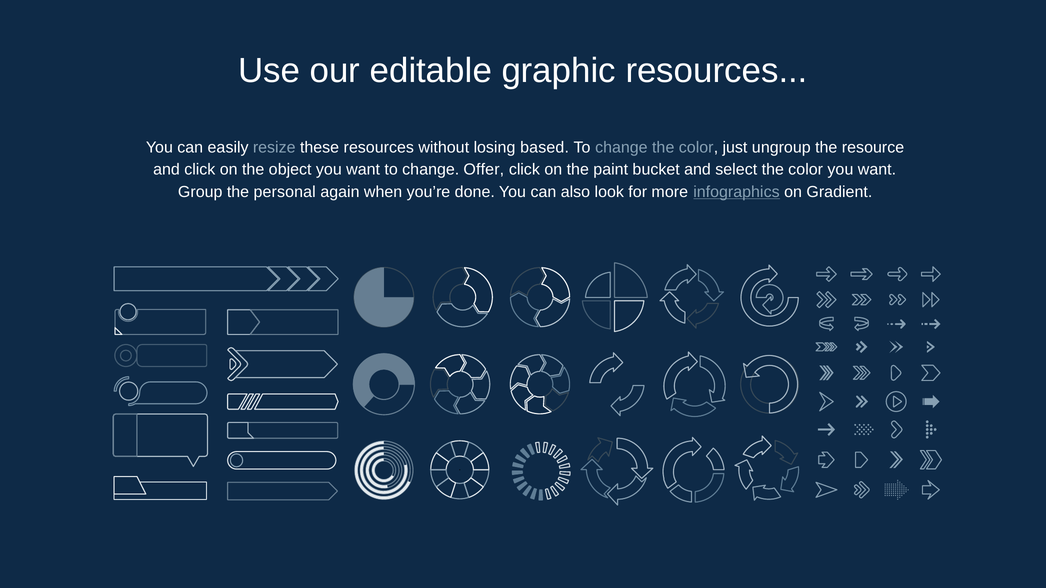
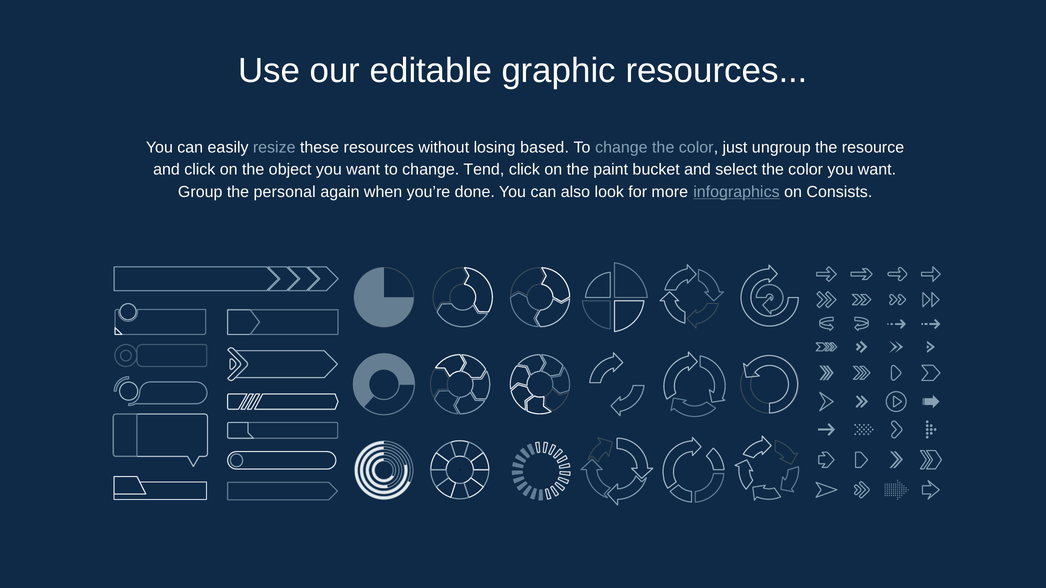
Offer: Offer -> Tend (484, 170)
Gradient: Gradient -> Consists (839, 192)
